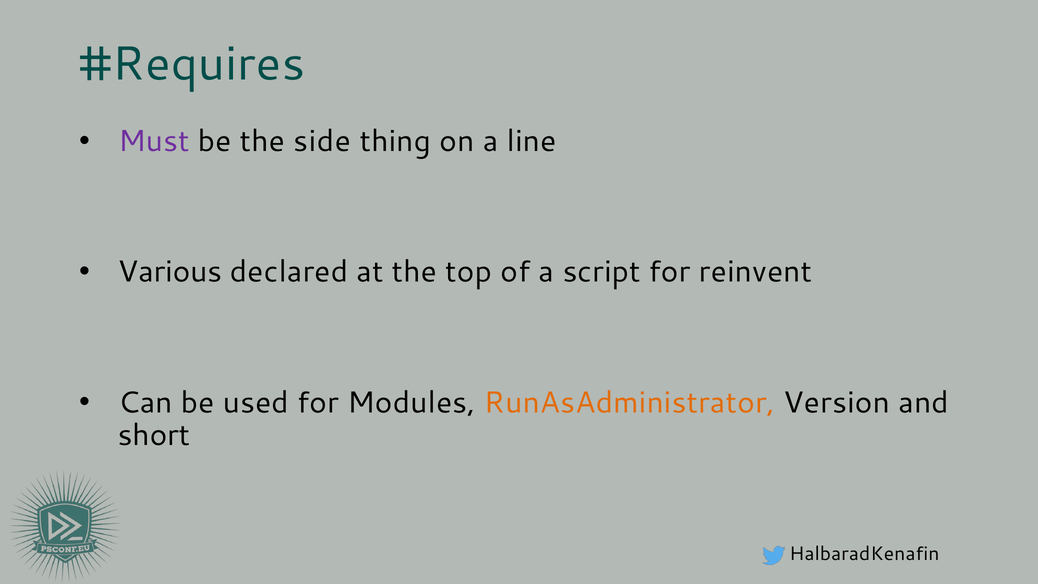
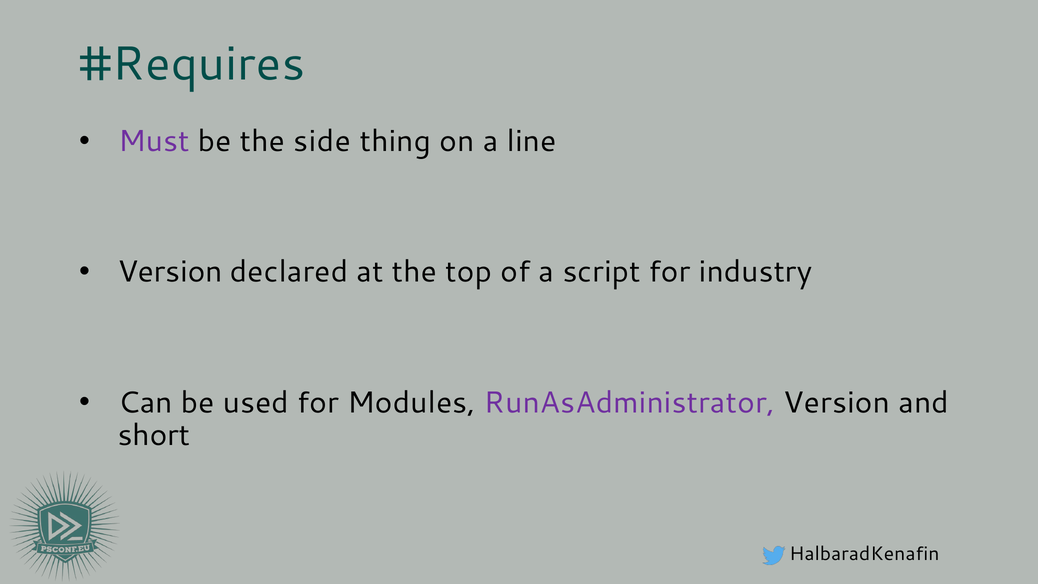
Various: Various -> Version (170, 272)
reinvent: reinvent -> industry (756, 272)
RunAsAdministrator colour: orange -> purple (630, 402)
